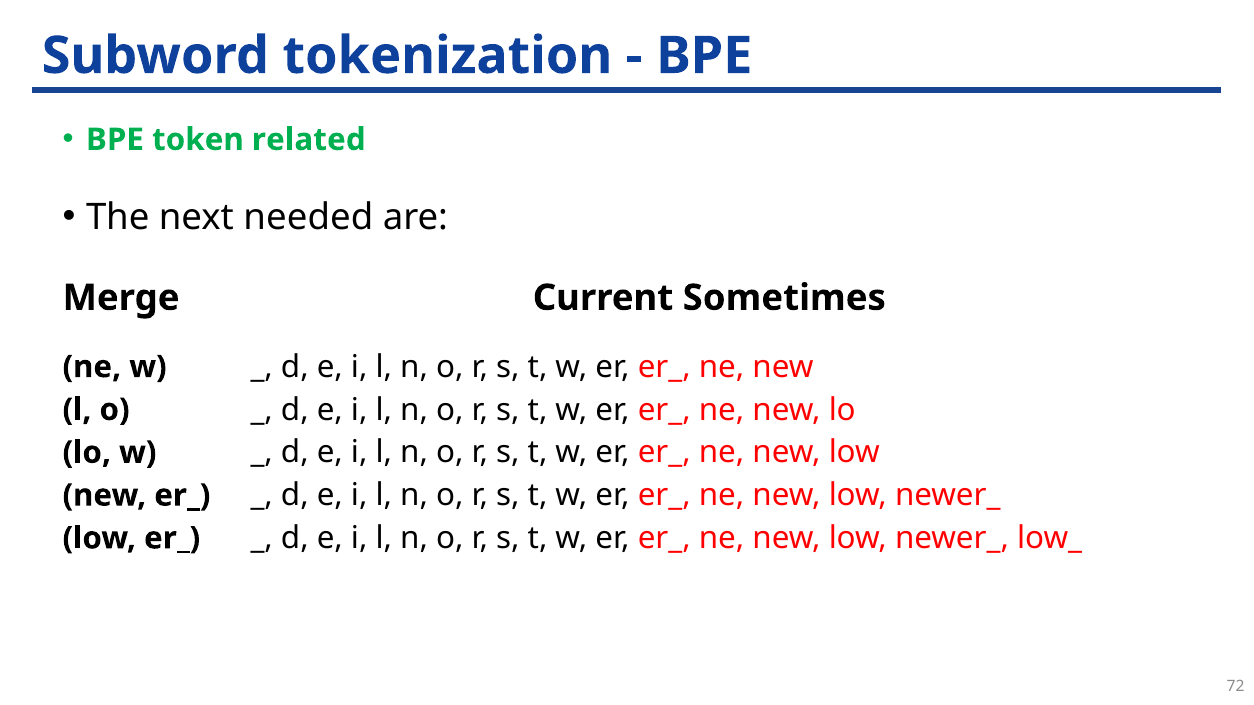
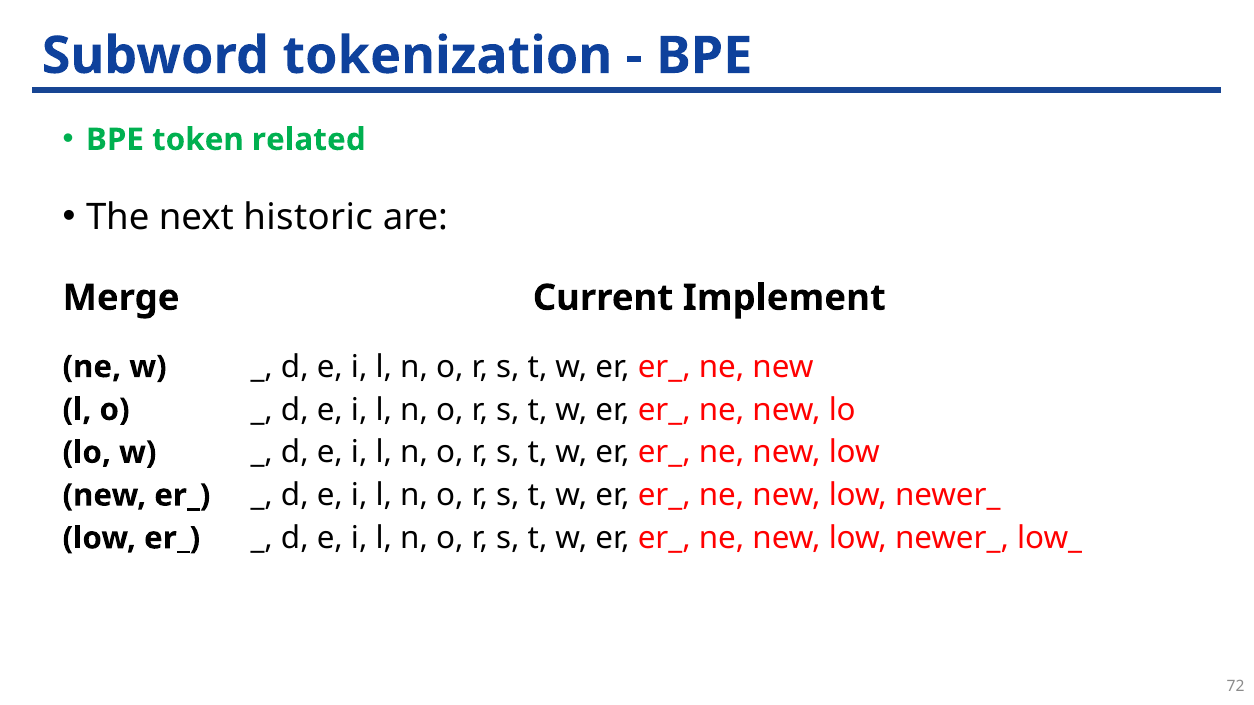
needed: needed -> historic (308, 217)
Sometimes: Sometimes -> Implement (784, 298)
